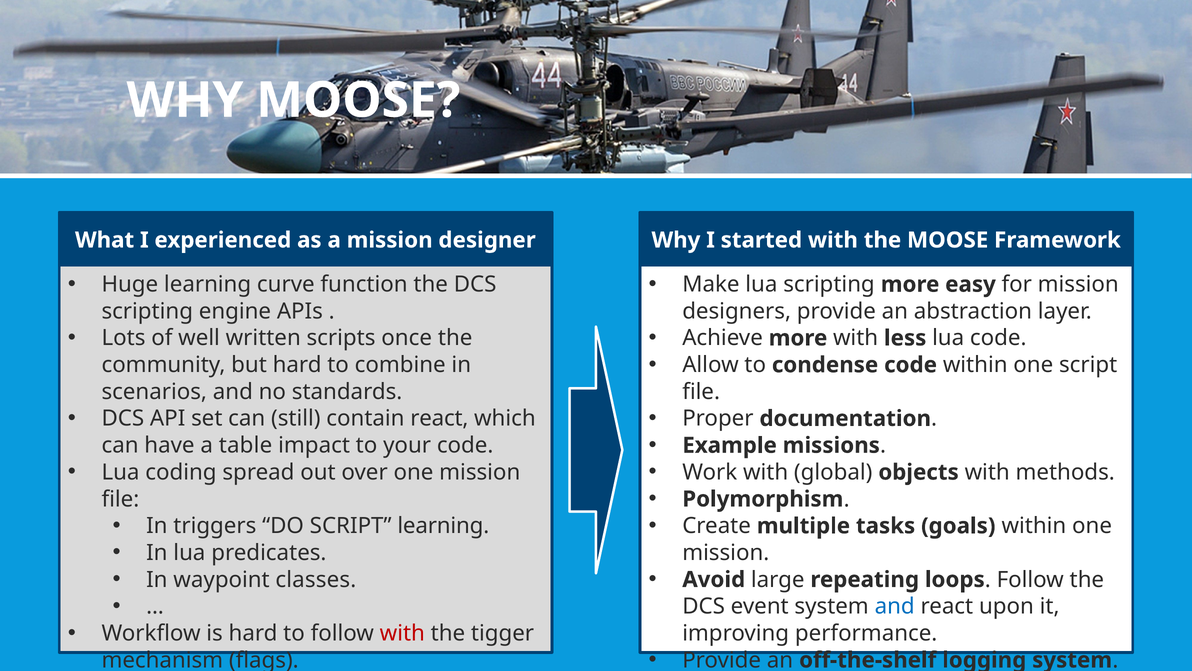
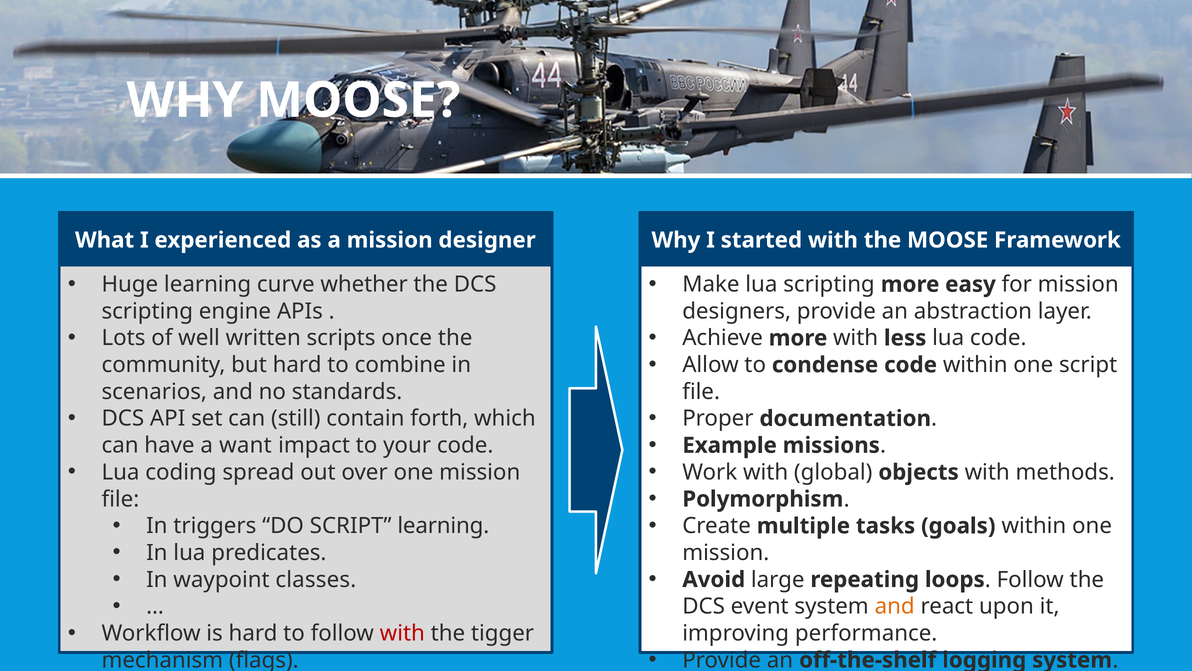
function: function -> whether (364, 284)
contain react: react -> forth (439, 418)
table: table -> want (245, 445)
and colour: blue -> orange (895, 606)
